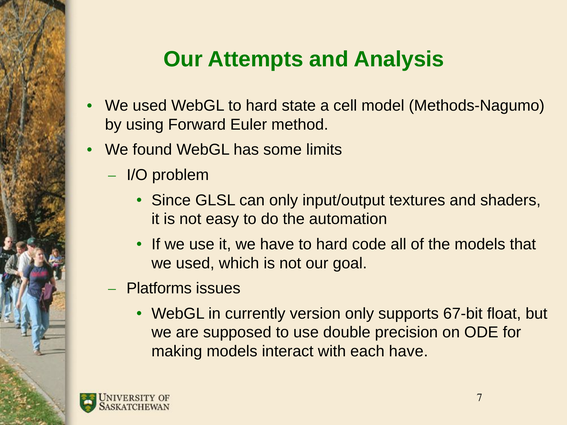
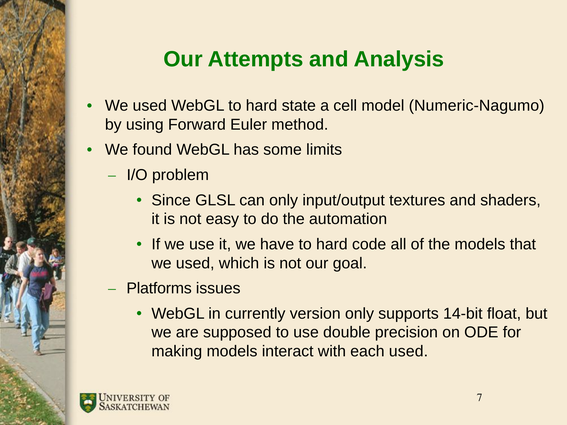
Methods-Nagumo: Methods-Nagumo -> Numeric-Nagumo (477, 106)
67-bit: 67-bit -> 14-bit (463, 314)
each have: have -> used (408, 352)
